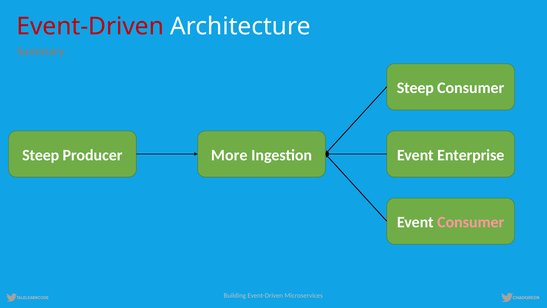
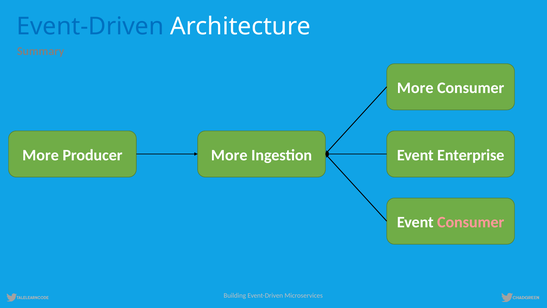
Event-Driven colour: red -> blue (90, 26)
Steep: Steep -> More (415, 88)
Steep: Steep -> More (41, 155)
